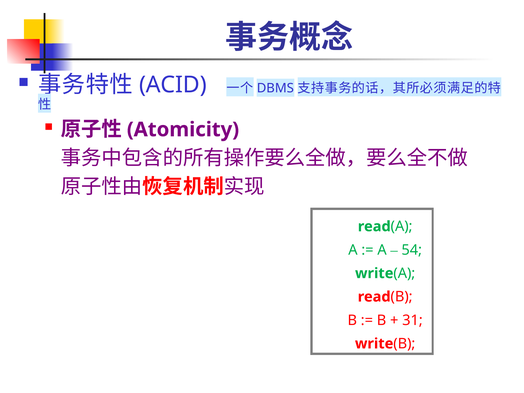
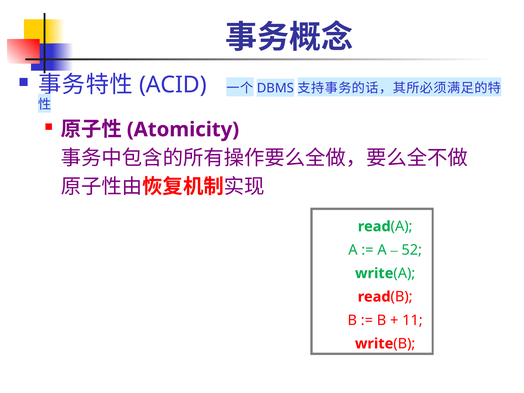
54: 54 -> 52 (412, 250)
31: 31 -> 11 (412, 320)
